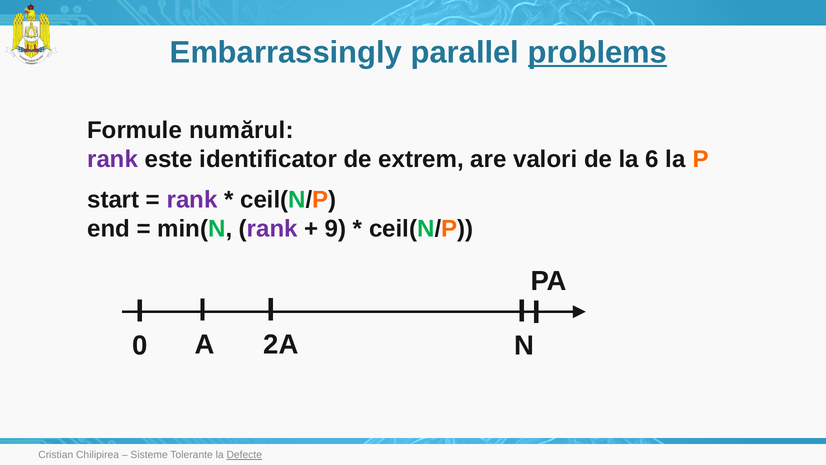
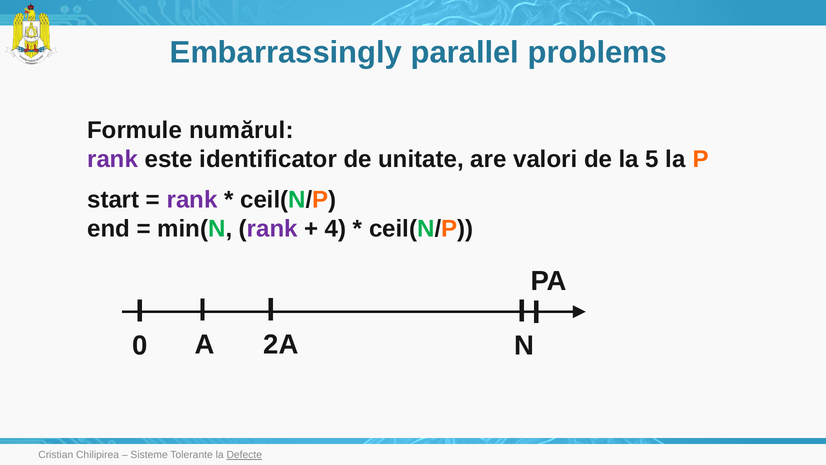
problems underline: present -> none (597, 53)
extrem: extrem -> unitate (421, 159)
6: 6 -> 5 (652, 159)
9: 9 -> 4 (336, 228)
